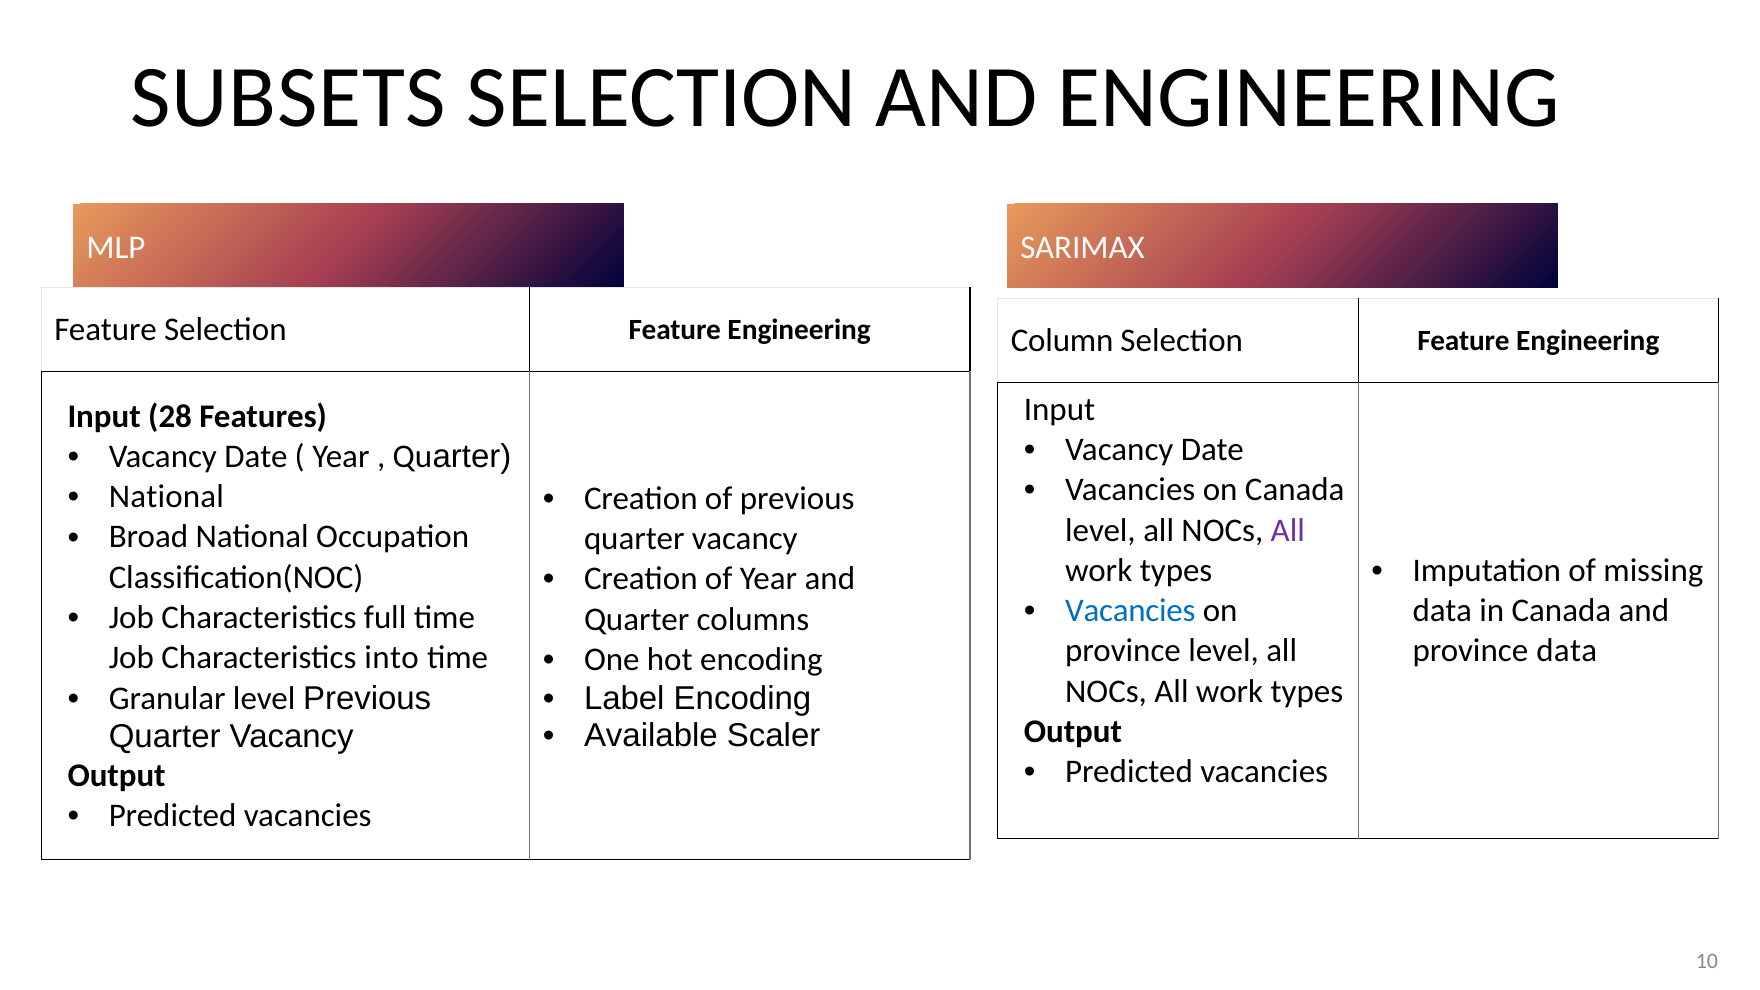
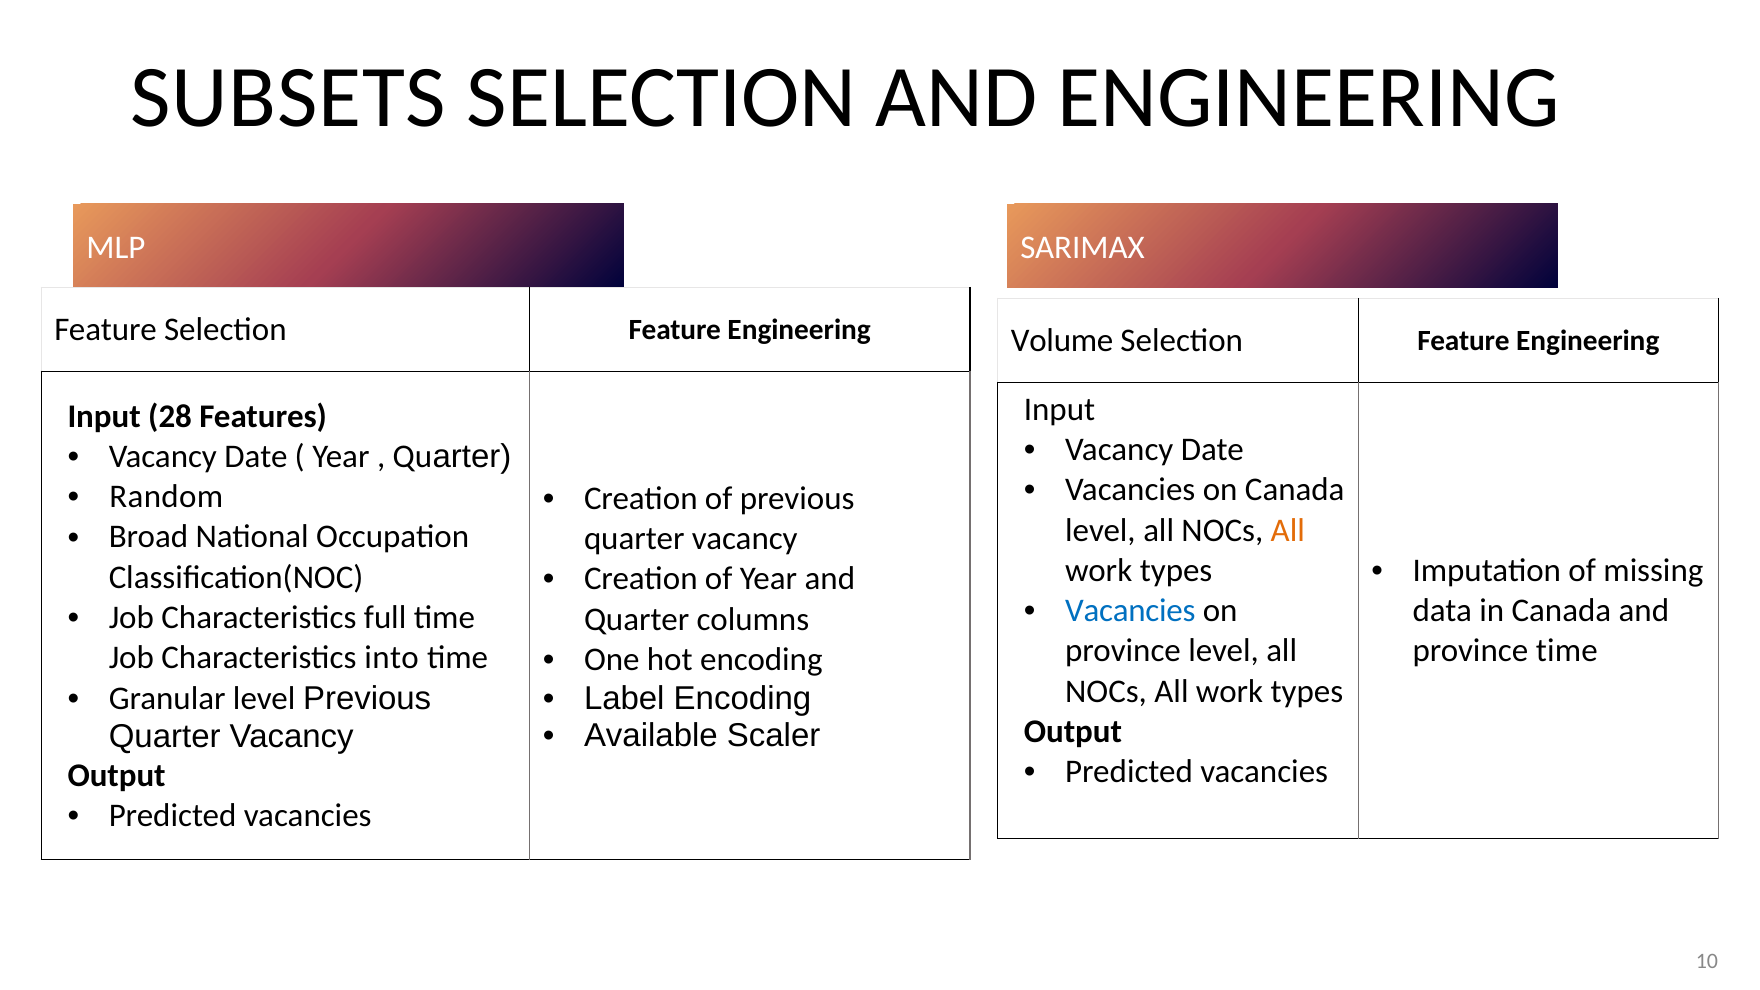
Column: Column -> Volume (1062, 341)
National: National -> Random (166, 497)
All colour: purple -> orange (1288, 530)
province data: data -> time (1567, 651)
